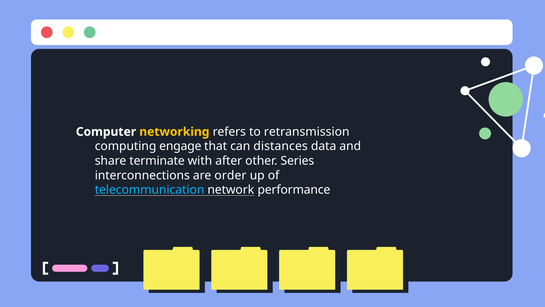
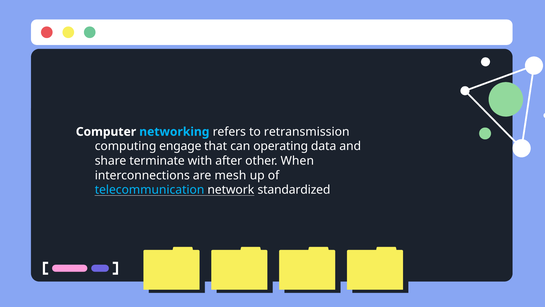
networking colour: yellow -> light blue (174, 132)
distances: distances -> operating (281, 146)
Series: Series -> When (297, 161)
order: order -> mesh (230, 175)
performance: performance -> standardized (294, 190)
